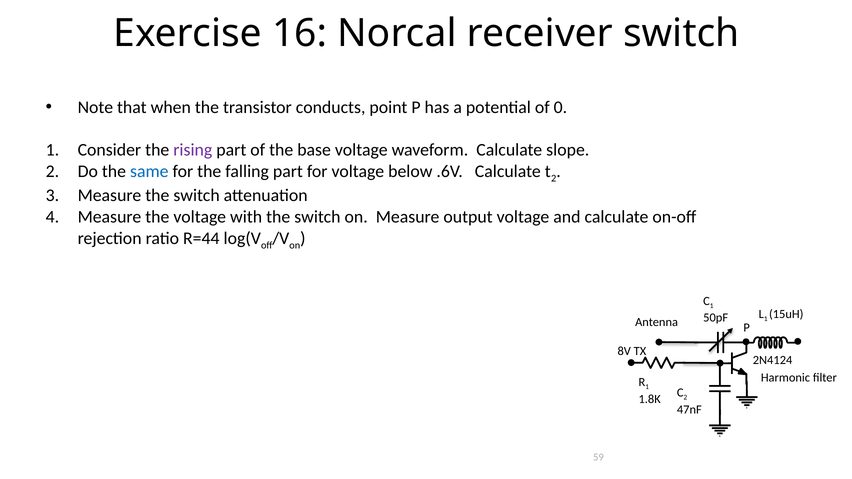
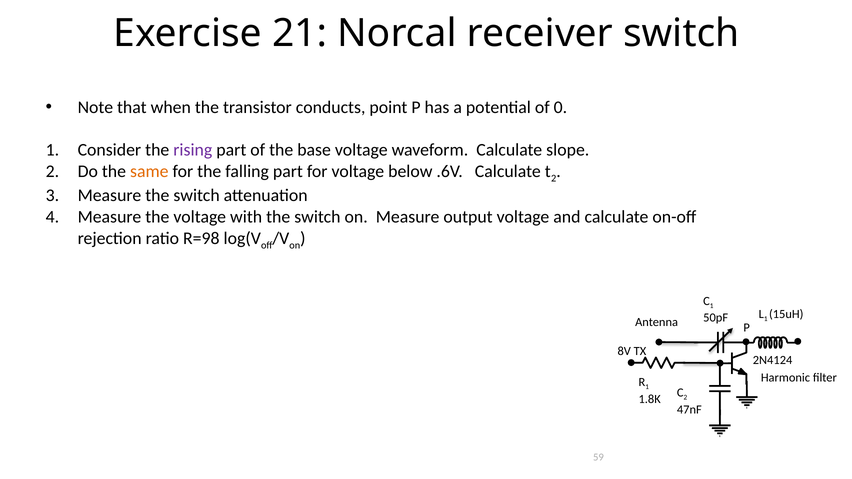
16: 16 -> 21 (300, 33)
same colour: blue -> orange (149, 171)
R=44: R=44 -> R=98 (201, 238)
